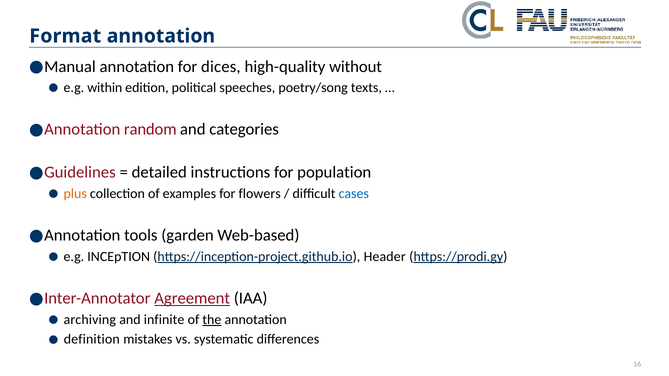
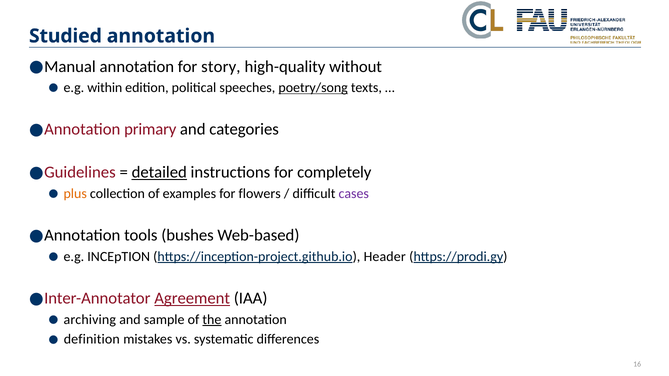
Format: Format -> Studied (65, 36)
dices: dices -> story (221, 67)
poetry/song underline: none -> present (313, 88)
random: random -> primary (150, 129)
detailed underline: none -> present (159, 173)
population: population -> completely (334, 173)
cases colour: blue -> purple (354, 194)
garden: garden -> bushes (188, 235)
infinite: infinite -> sample (164, 320)
